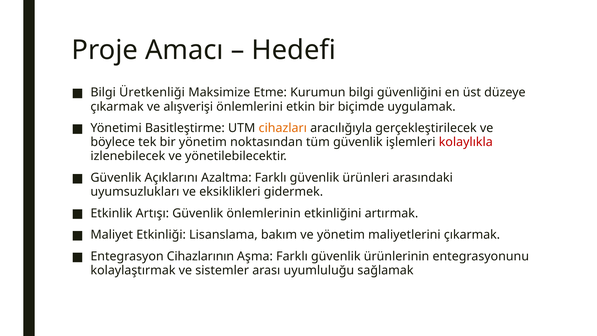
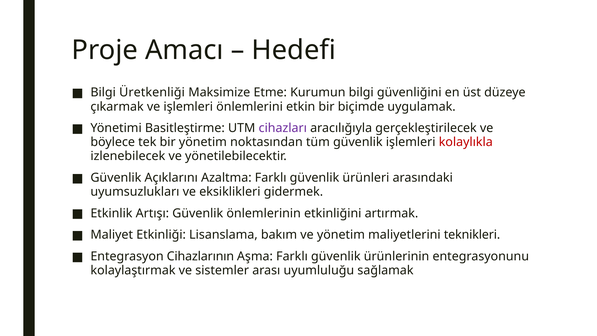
ve alışverişi: alışverişi -> işlemleri (188, 107)
cihazları colour: orange -> purple (283, 128)
maliyetlerini çıkarmak: çıkarmak -> teknikleri (472, 235)
